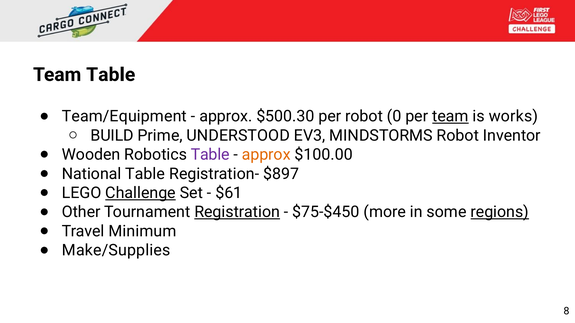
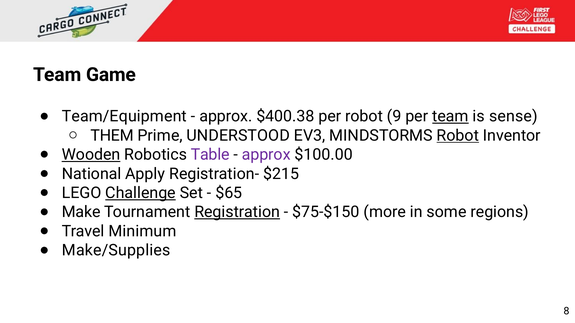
Team Table: Table -> Game (111, 75)
$500.30: $500.30 -> $400.38 (285, 116)
0: 0 -> 9 (394, 116)
works: works -> sense (513, 116)
BUILD: BUILD -> THEM (112, 136)
Robot underline: none -> present (458, 136)
Wooden underline: none -> present (91, 155)
approx colour: orange -> purple (266, 155)
National Table: Table -> Apply (145, 174)
$897: $897 -> $215 (281, 174)
$61: $61 -> $65 (229, 193)
Other: Other -> Make (81, 212)
$75-$450: $75-$450 -> $75-$150 (326, 212)
regions underline: present -> none (500, 212)
